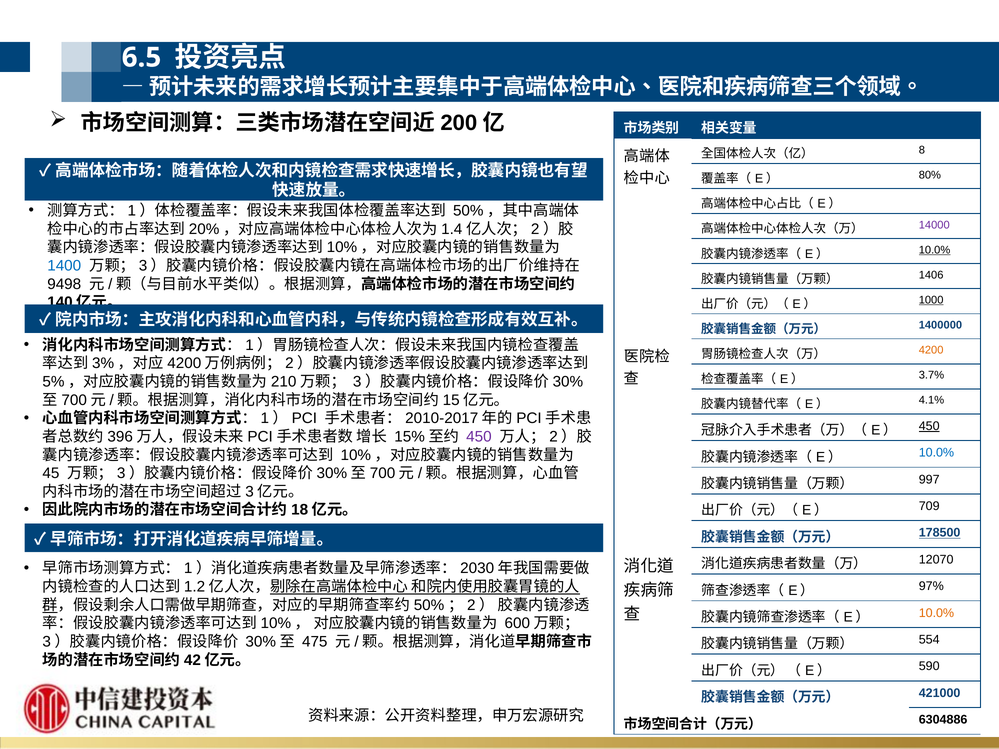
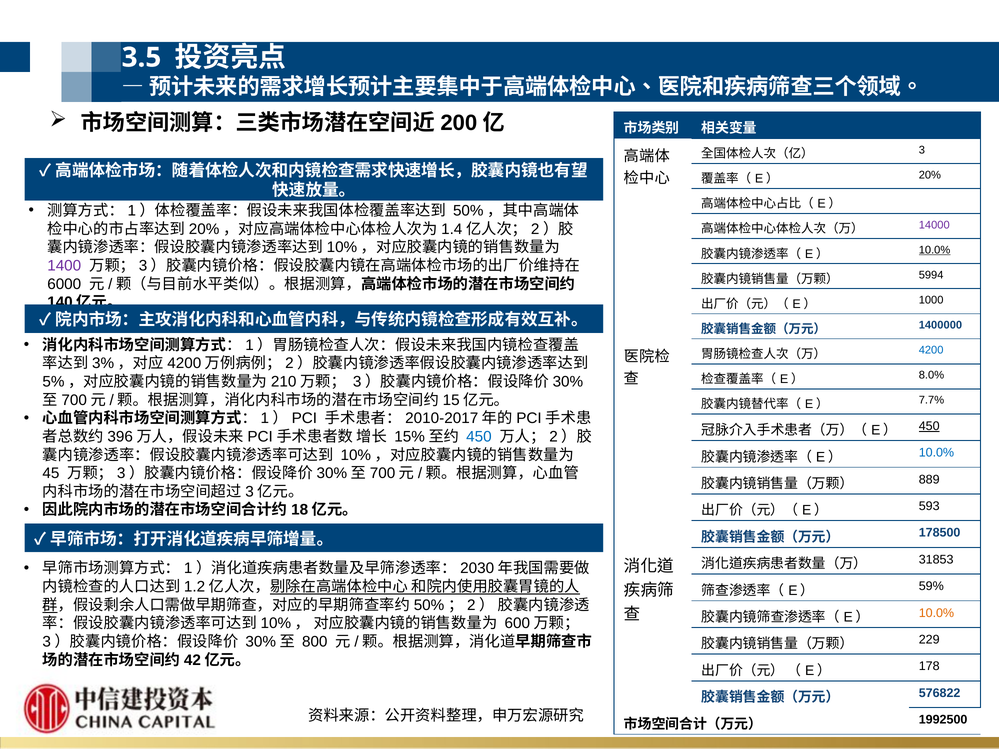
6.5: 6.5 -> 3.5 (141, 57)
8: 8 -> 3 (922, 150)
80%: 80% -> 20% (930, 175)
1400 colour: blue -> purple (64, 266)
1406: 1406 -> 5994 (931, 275)
9498: 9498 -> 6000 (64, 284)
1000 underline: present -> none (931, 300)
4200 colour: orange -> blue (931, 350)
3.7%: 3.7% -> 8.0% (931, 375)
4.1%: 4.1% -> 7.7% (931, 400)
450 colour: purple -> blue (479, 437)
997: 997 -> 889 (929, 480)
709: 709 -> 593 (929, 506)
178500 underline: present -> none (940, 533)
12070: 12070 -> 31853 (936, 560)
97%: 97% -> 59% (931, 586)
475: 475 -> 800 (315, 642)
554: 554 -> 229 (929, 640)
590: 590 -> 178 (929, 667)
421000: 421000 -> 576822 (940, 693)
6304886: 6304886 -> 1992500 (943, 720)
